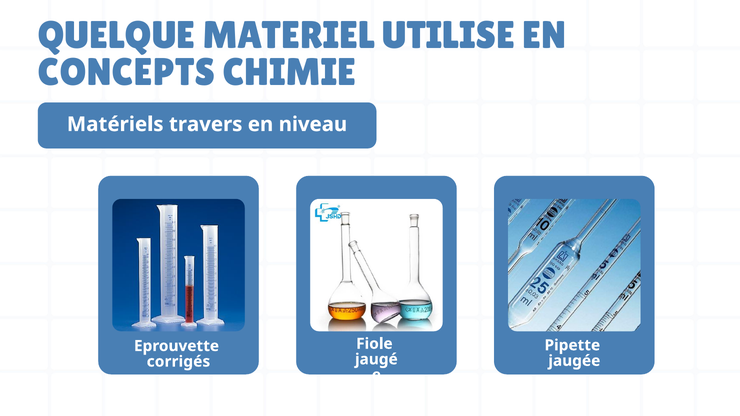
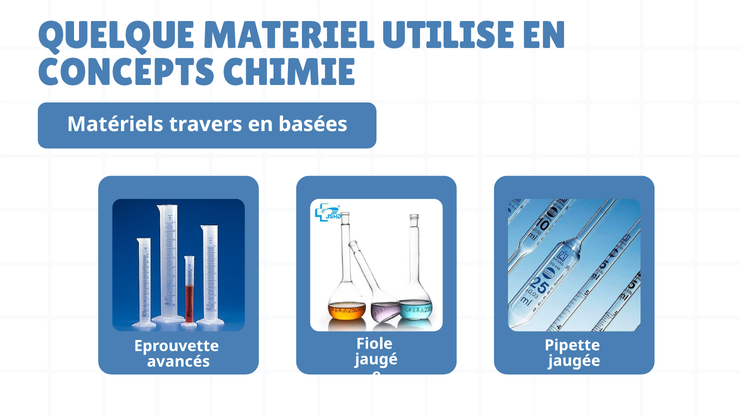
niveau: niveau -> basées (313, 124)
corrigés: corrigés -> avancés (178, 362)
